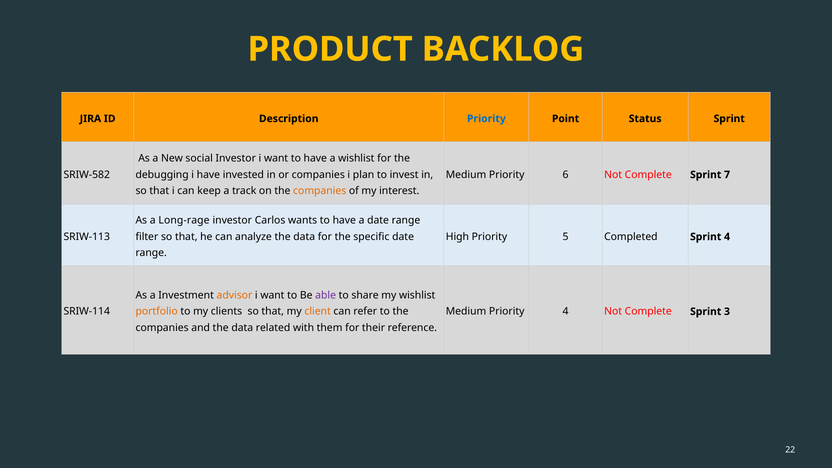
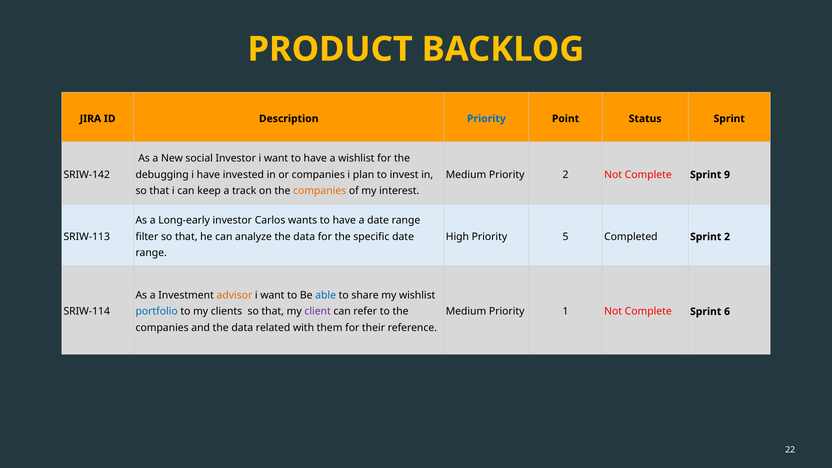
SRIW-582: SRIW-582 -> SRIW-142 (87, 175)
Priority 6: 6 -> 2 (566, 175)
7: 7 -> 9 (727, 175)
Long-rage: Long-rage -> Long-early (184, 220)
Sprint 4: 4 -> 2 (727, 237)
able colour: purple -> blue (326, 295)
portfolio colour: orange -> blue (157, 312)
client colour: orange -> purple (318, 312)
Priority 4: 4 -> 1 (566, 312)
3: 3 -> 6 (727, 312)
